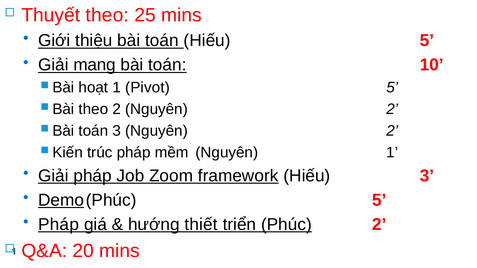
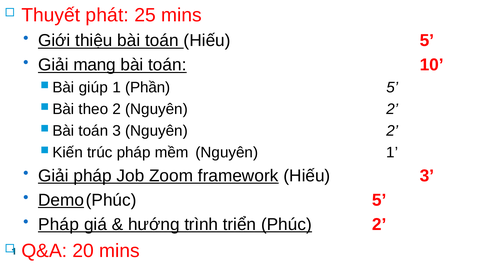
Thuyết theo: theo -> phát (107, 15)
hoạt: hoạt -> giúp (93, 88)
Pivot: Pivot -> Phần (148, 88)
thiết: thiết -> trình (201, 225)
